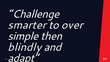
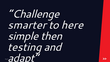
over: over -> here (72, 25)
blindly: blindly -> testing (25, 47)
